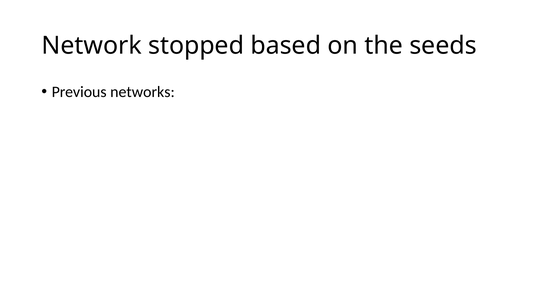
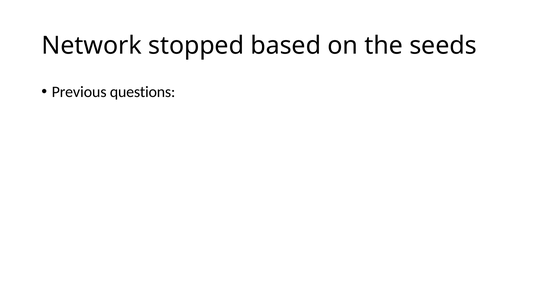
networks: networks -> questions (143, 92)
